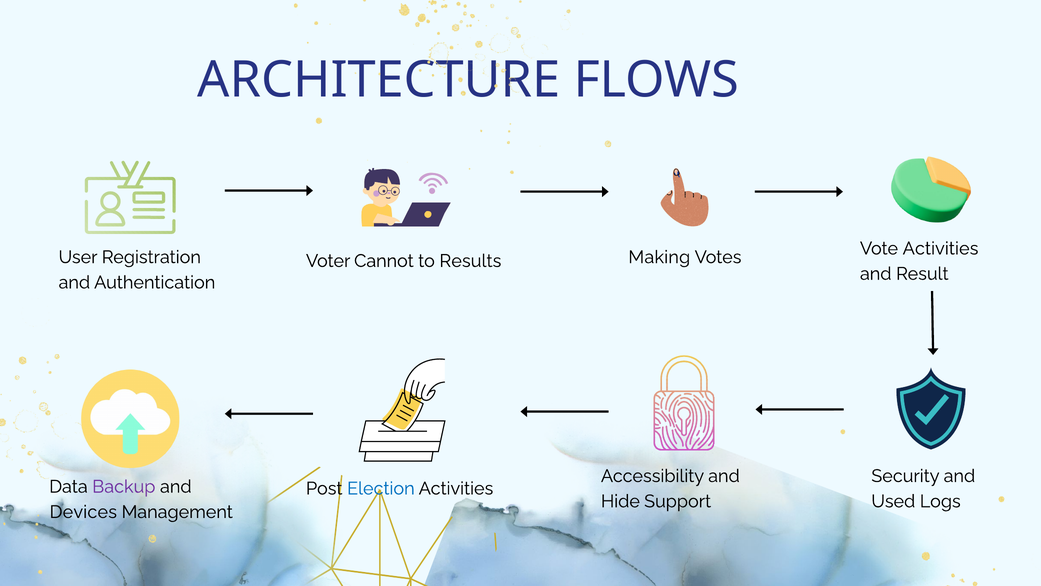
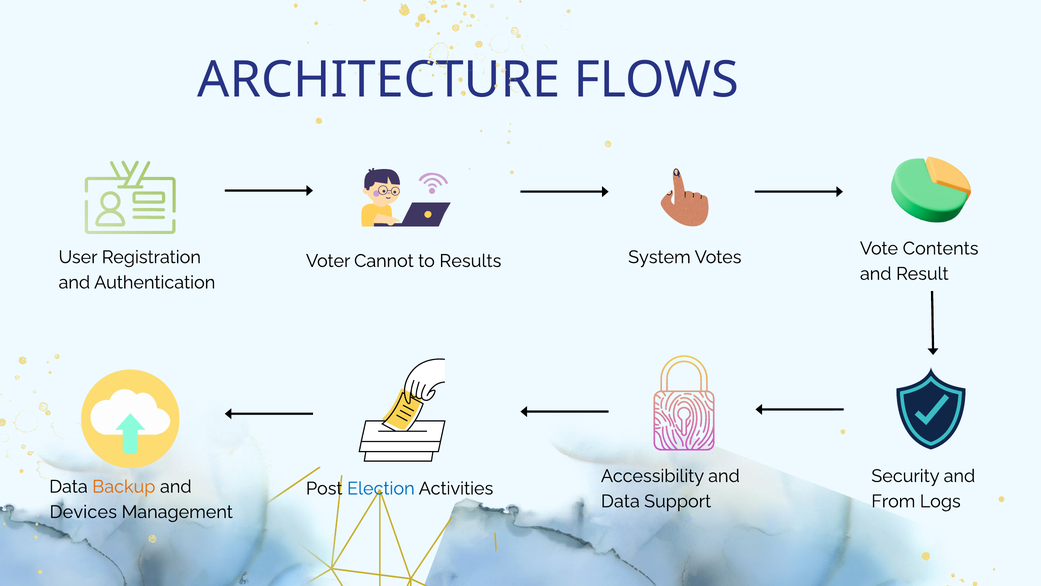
Vote Activities: Activities -> Contents (941, 248)
Making: Making -> System (659, 257)
Backup colour: purple -> orange (124, 486)
Hide: Hide -> Data (620, 501)
Used: Used -> From (893, 501)
